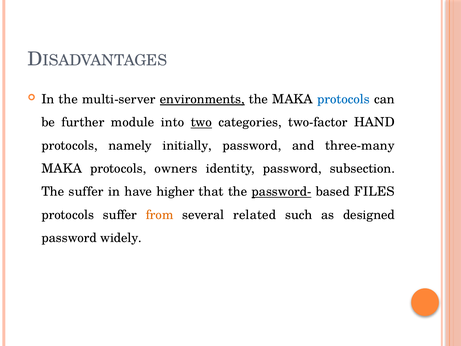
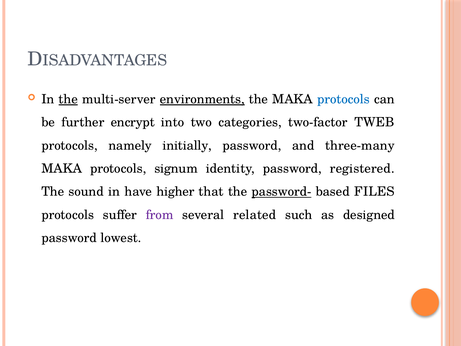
the underline: none -> present (68, 99)
module: module -> encrypt (133, 122)
two underline: present -> none (201, 122)
HAND: HAND -> TWEB (374, 122)
owners: owners -> signum (176, 169)
subsection: subsection -> registered (362, 169)
The suffer: suffer -> sound (86, 192)
from colour: orange -> purple (160, 215)
widely: widely -> lowest (121, 238)
